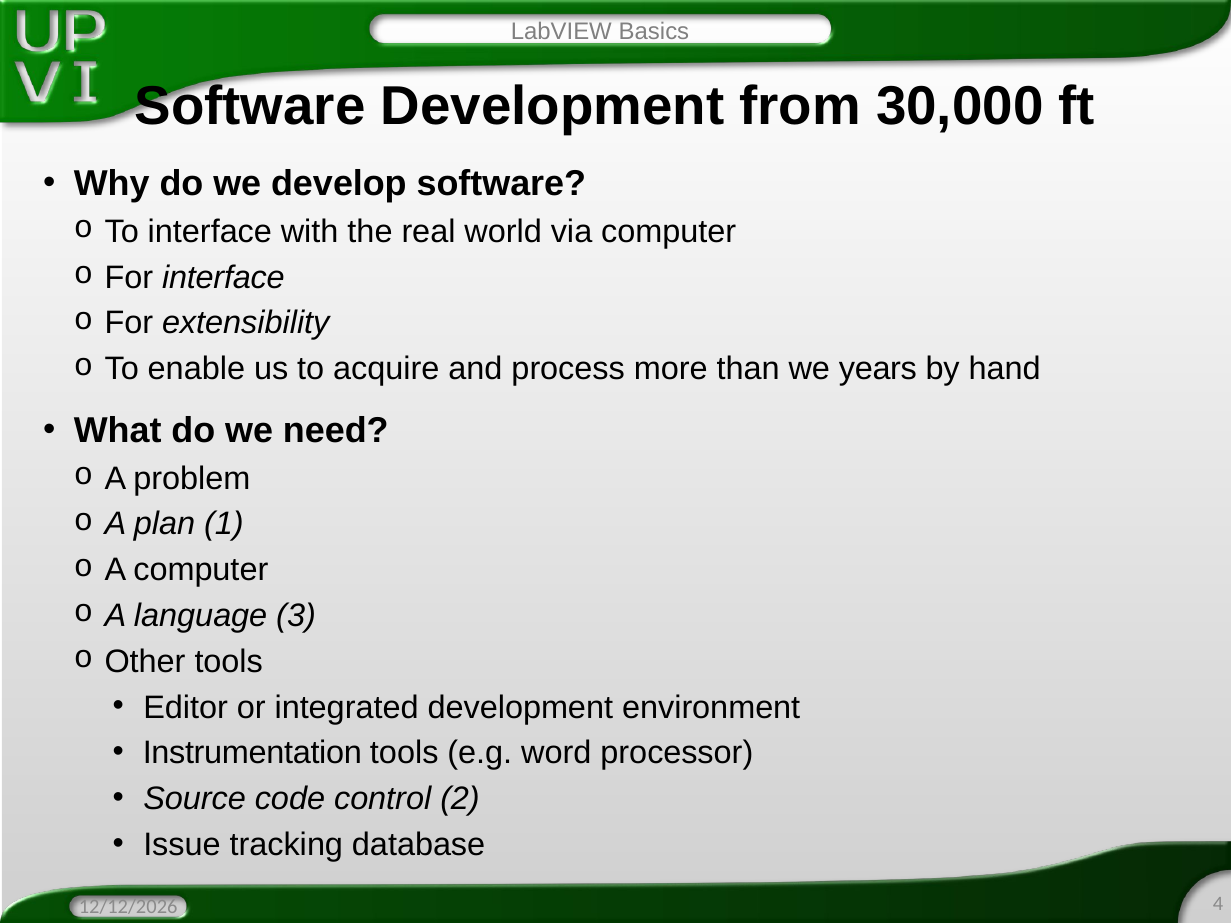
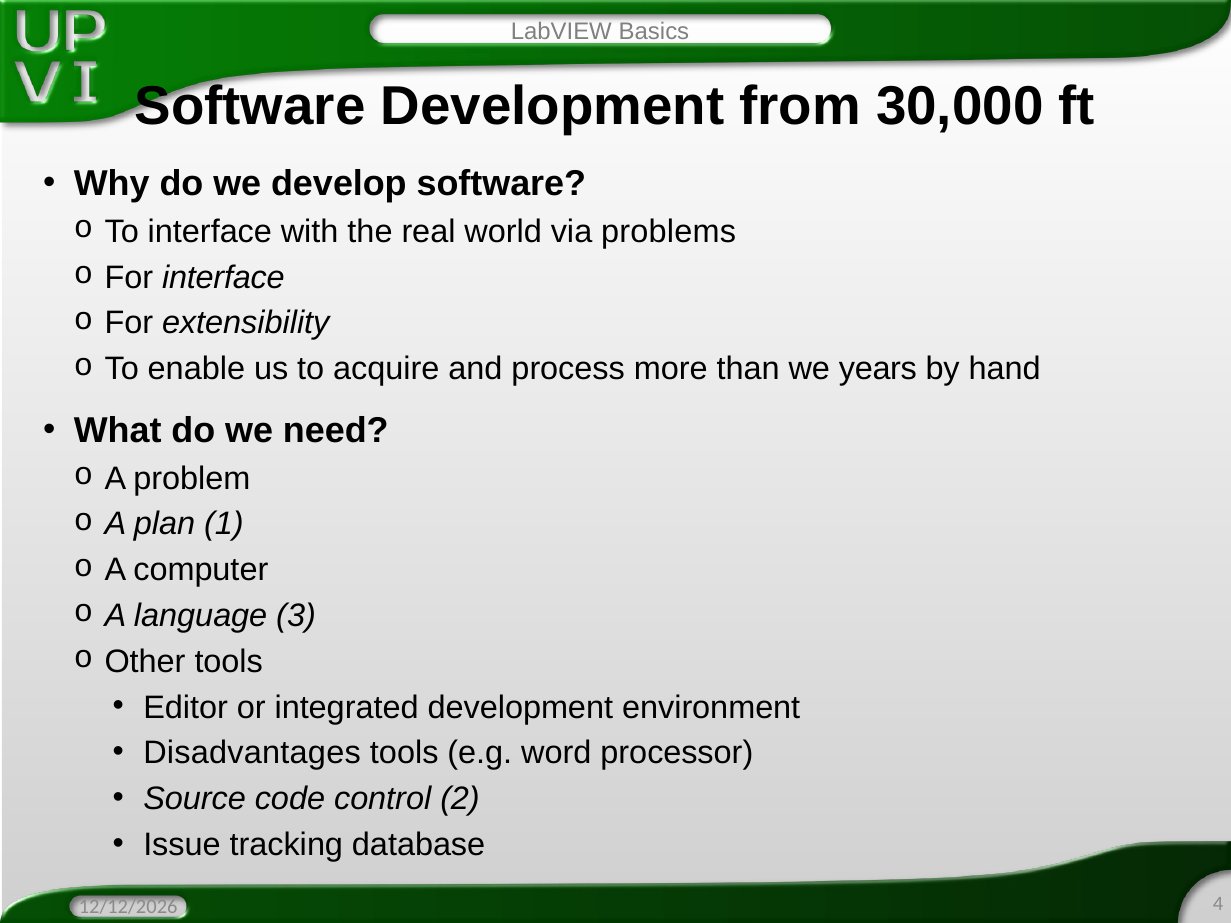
via computer: computer -> problems (669, 232)
Instrumentation: Instrumentation -> Disadvantages (252, 753)
